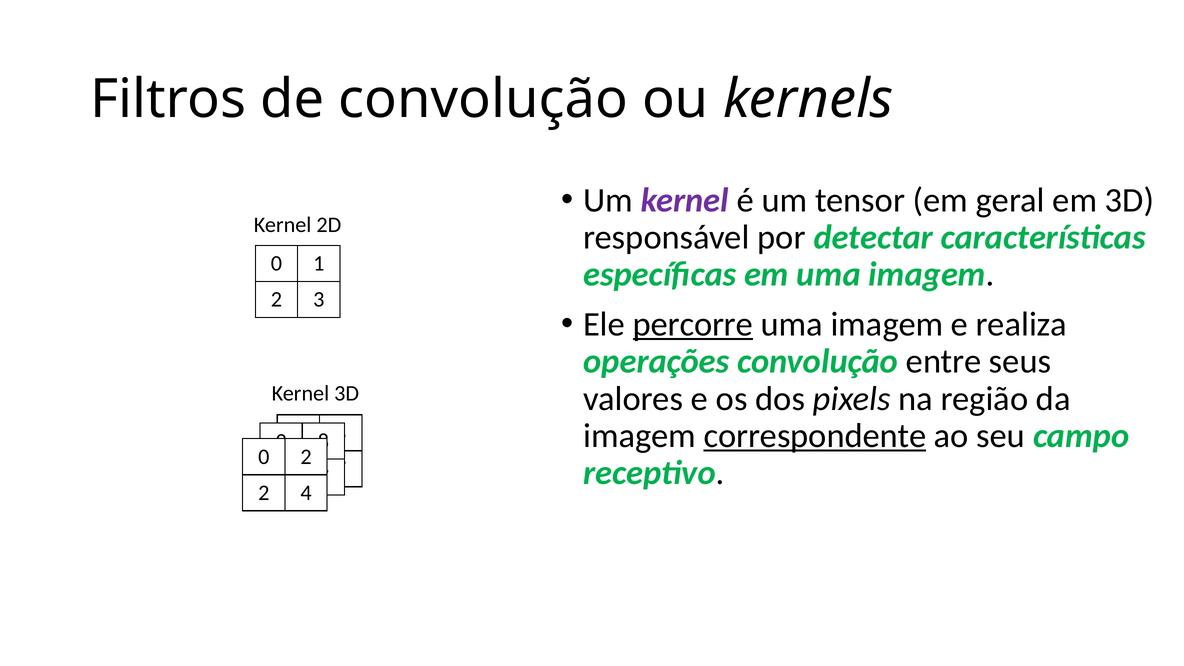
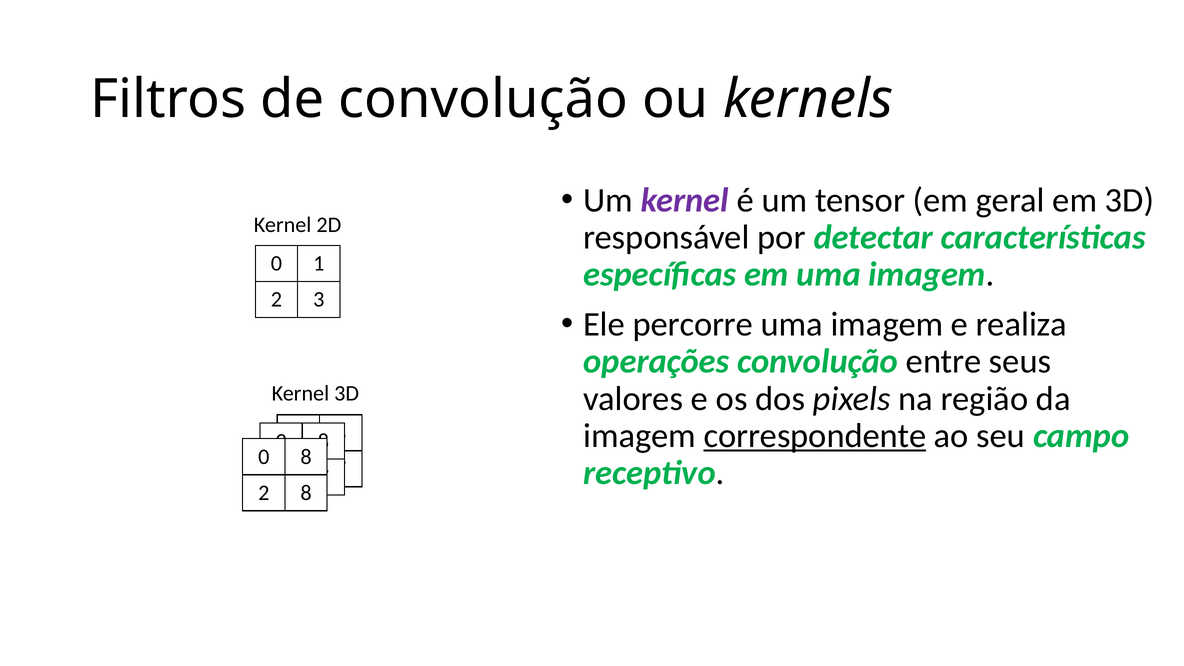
percorre underline: present -> none (693, 324)
0 2: 2 -> 8 (306, 457)
2 4: 4 -> 8 (306, 493)
